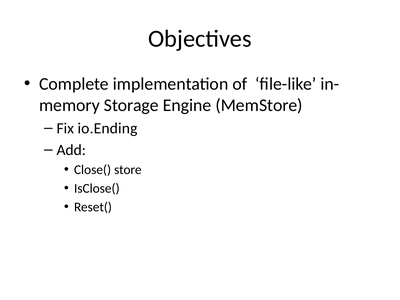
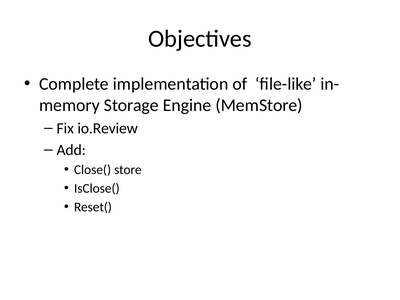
io.Ending: io.Ending -> io.Review (108, 128)
